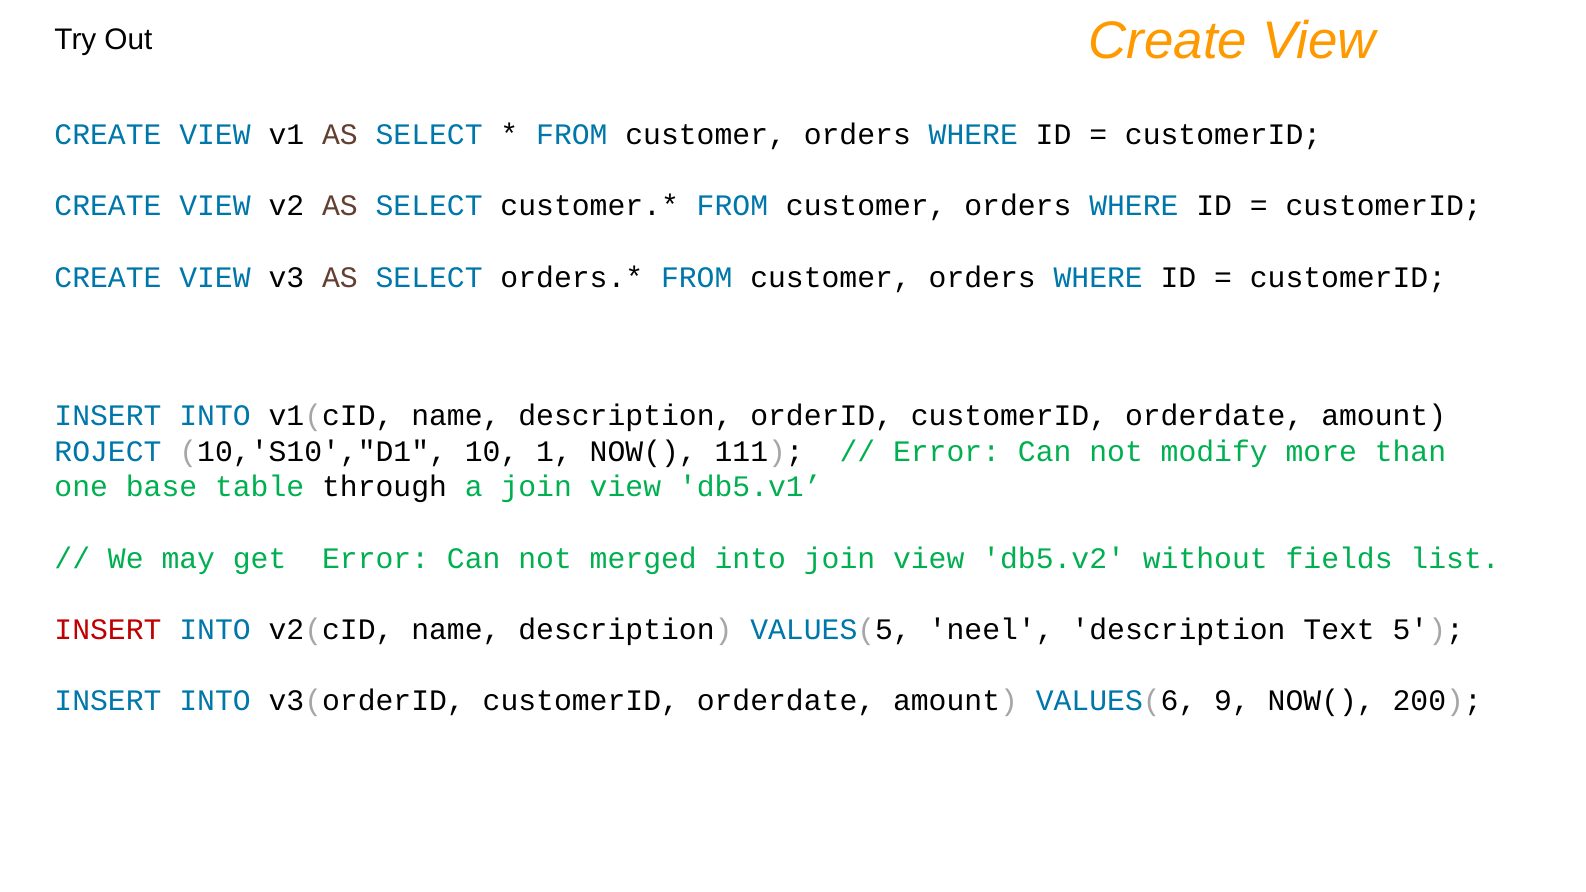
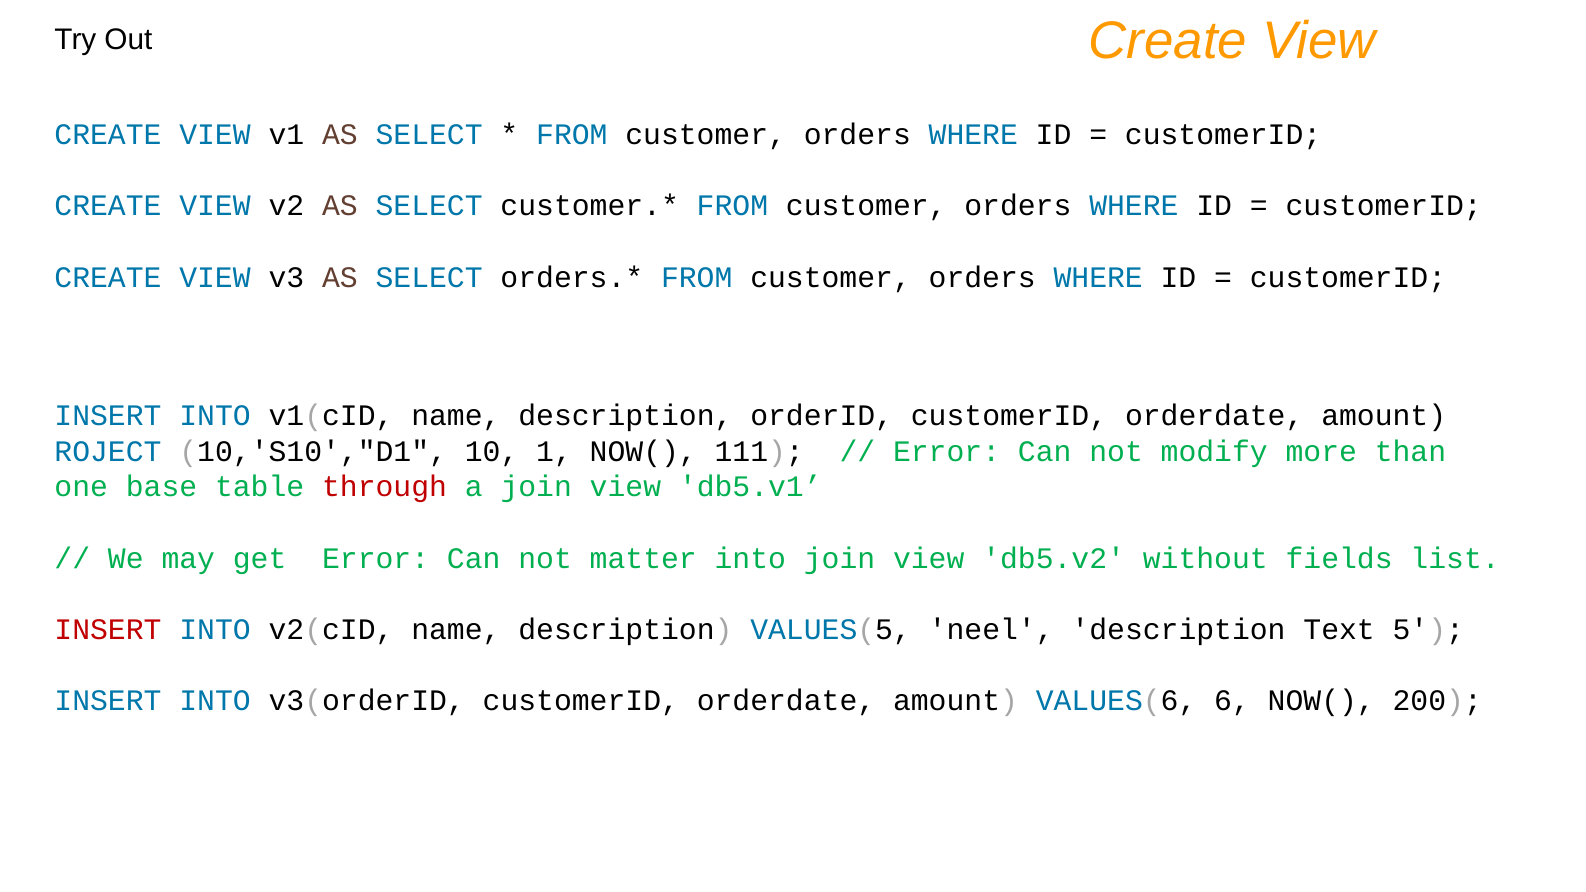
through colour: black -> red (385, 487)
merged: merged -> matter (643, 558)
9: 9 -> 6 (1232, 701)
